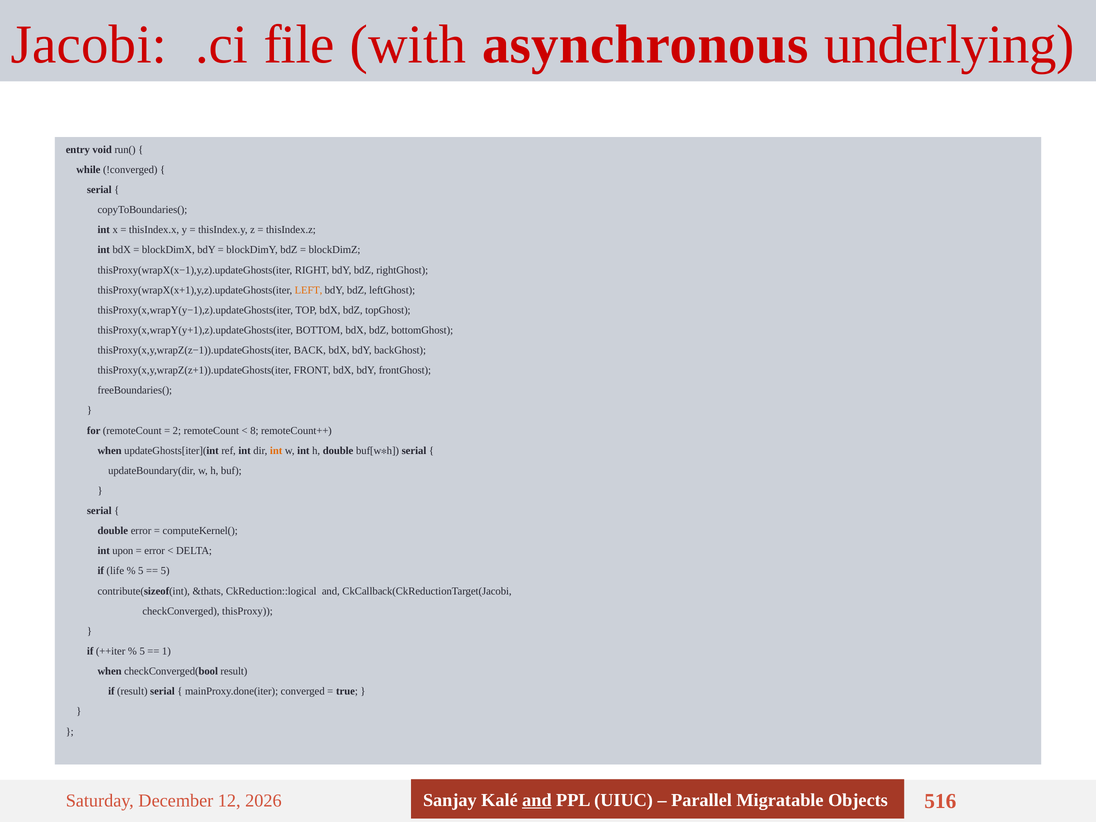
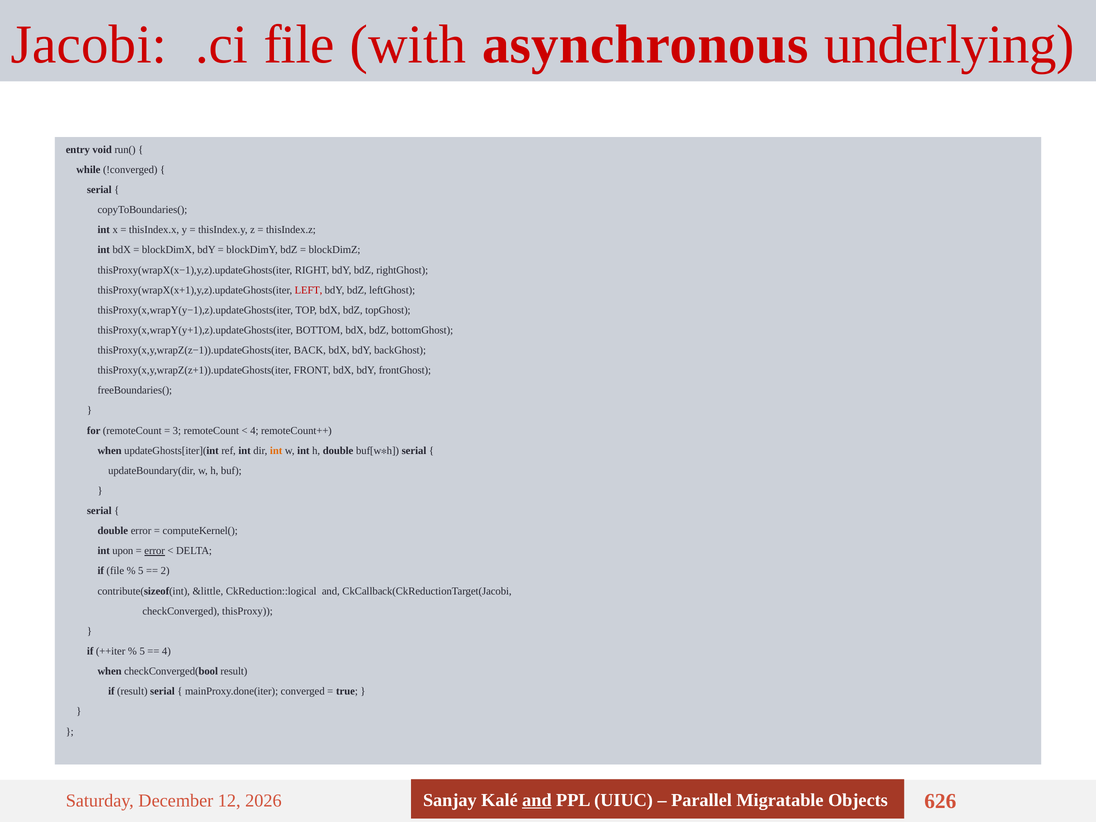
LEFT colour: orange -> red (309, 290)
2: 2 -> 3 (177, 431)
8: 8 -> 4 (254, 431)
error underline: none -> present (155, 551)
if life: life -> file (115, 571)
5: 5 -> 2 (165, 571)
&thats: &thats -> &little (208, 591)
1: 1 -> 4 (166, 651)
516: 516 -> 626 (940, 801)
